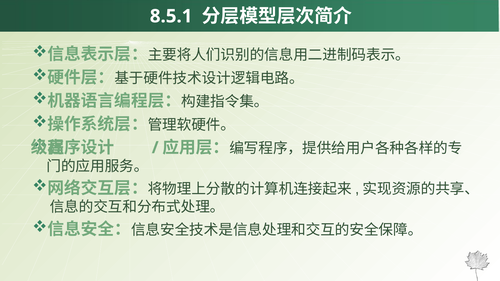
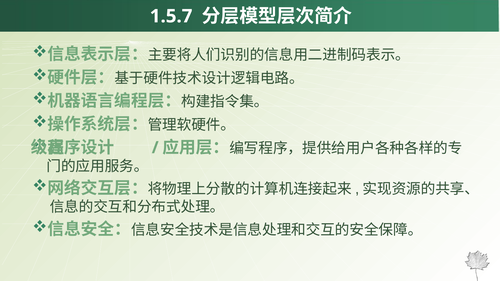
8.5.1: 8.5.1 -> 1.5.7 (171, 16)
